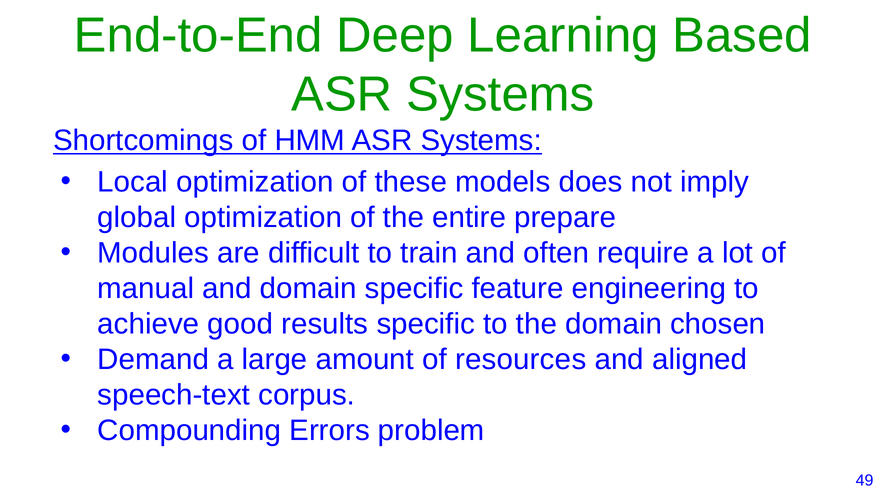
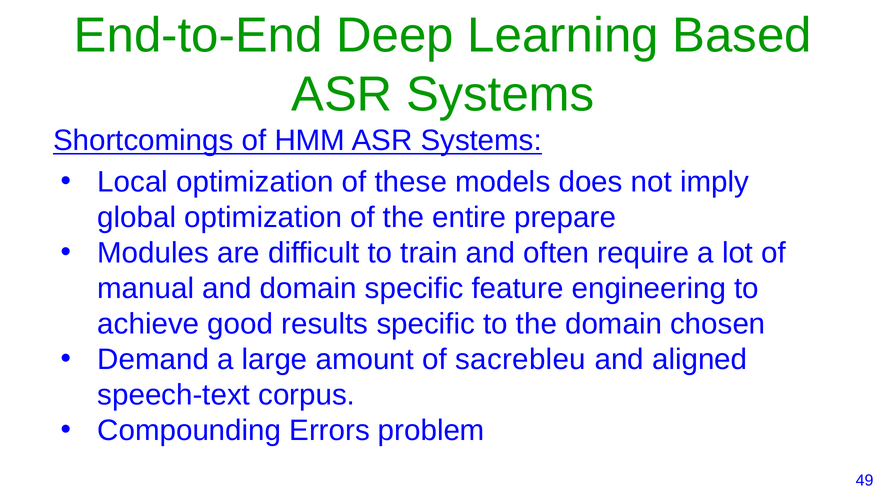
resources: resources -> sacrebleu (521, 359)
